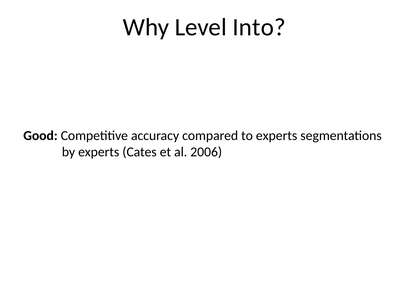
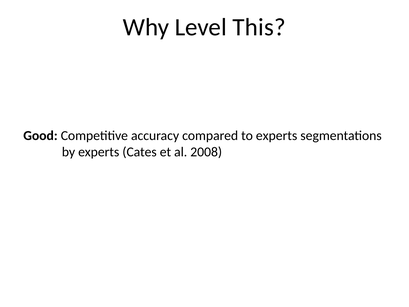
Into: Into -> This (259, 27)
2006: 2006 -> 2008 (206, 152)
